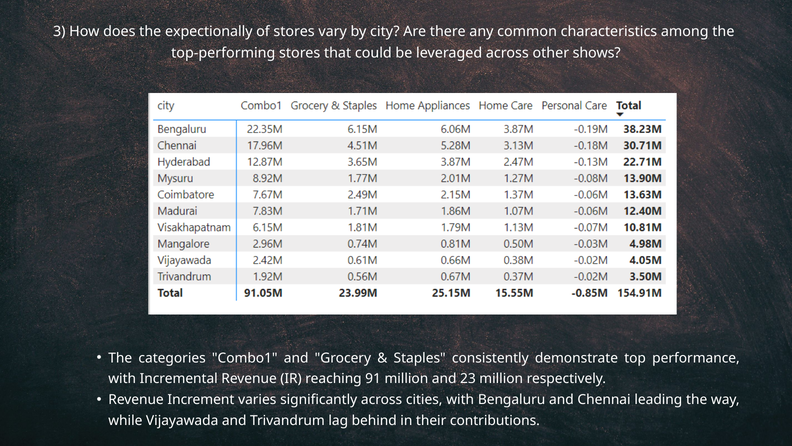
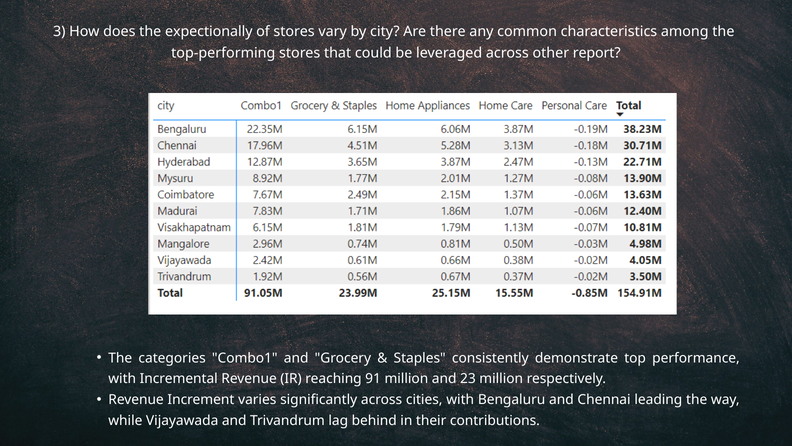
shows: shows -> report (597, 53)
